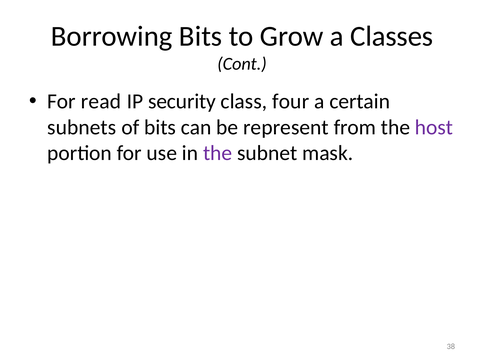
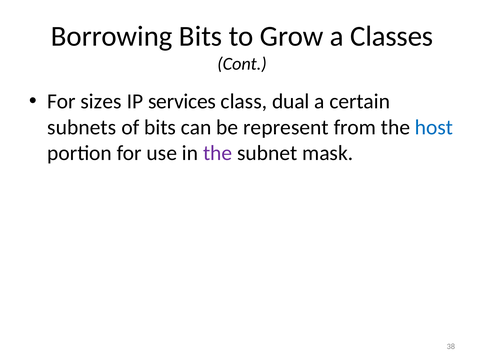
read: read -> sizes (101, 102)
security: security -> services (182, 102)
four: four -> dual (291, 102)
host colour: purple -> blue (434, 127)
